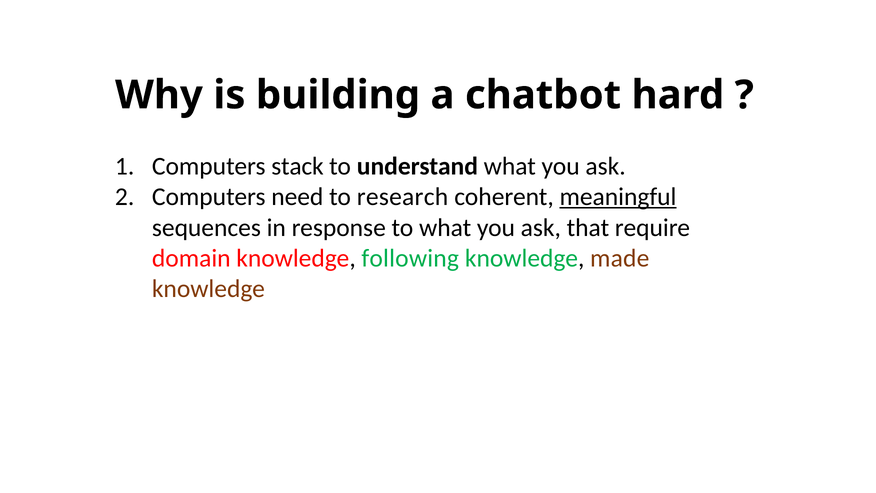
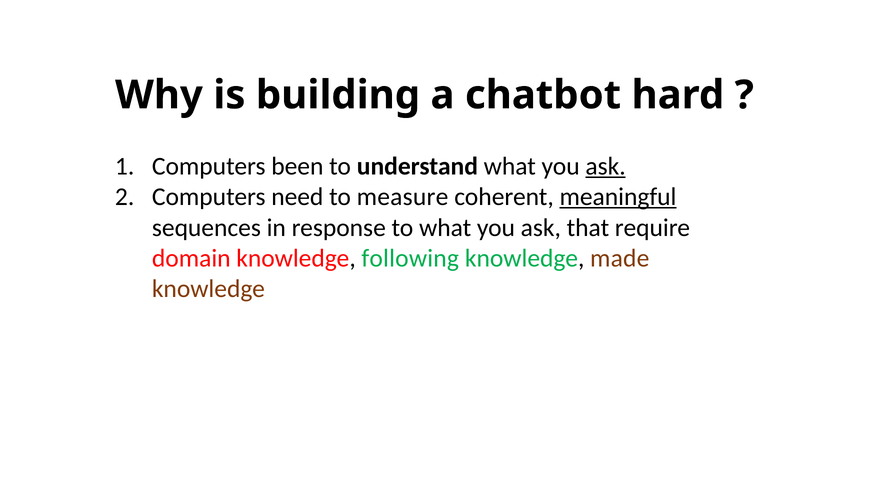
stack: stack -> been (297, 166)
ask underline: none -> present (606, 166)
research: research -> measure (403, 197)
